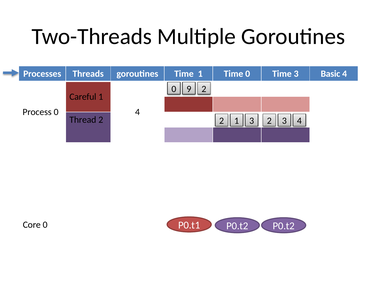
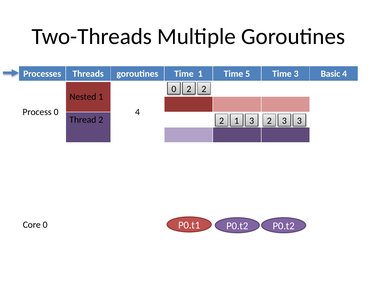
Time 0: 0 -> 5 (248, 74)
0 9: 9 -> 2 (189, 89)
Careful: Careful -> Nested (83, 97)
3 4: 4 -> 3 (299, 121)
